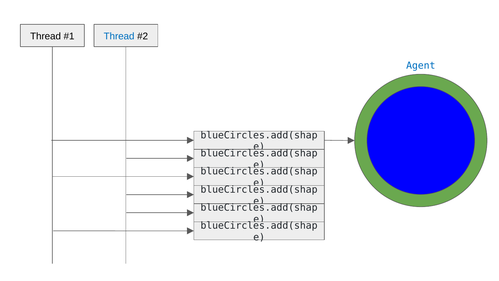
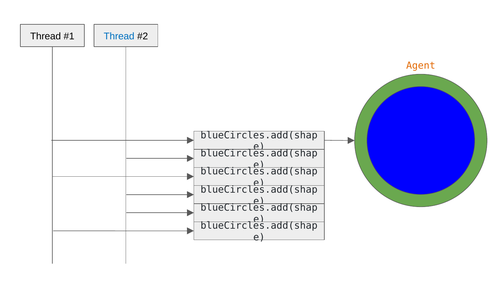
Agent colour: blue -> orange (421, 66)
